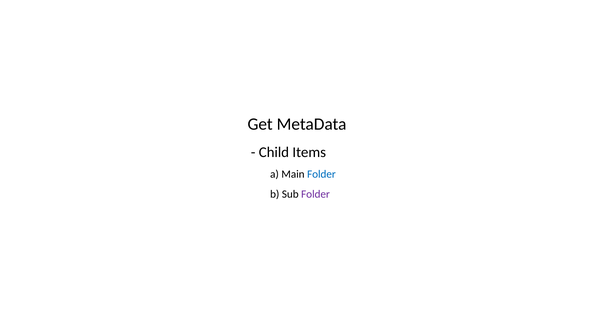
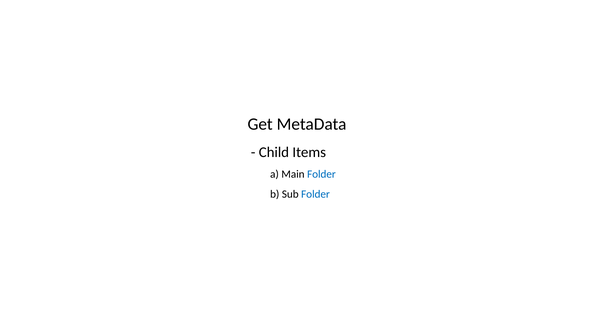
Folder colour: purple -> blue (315, 194)
